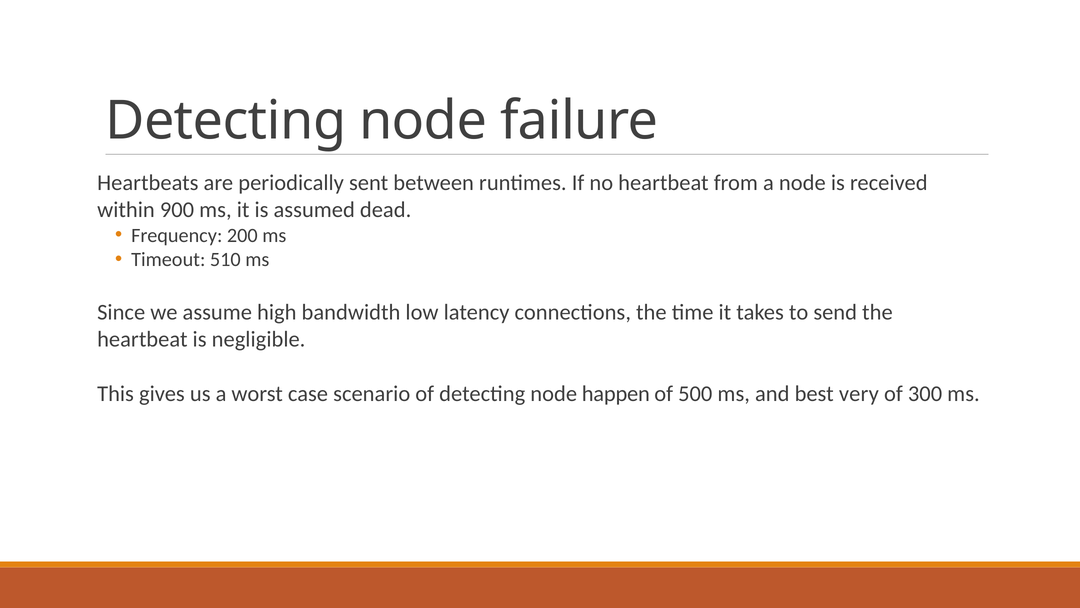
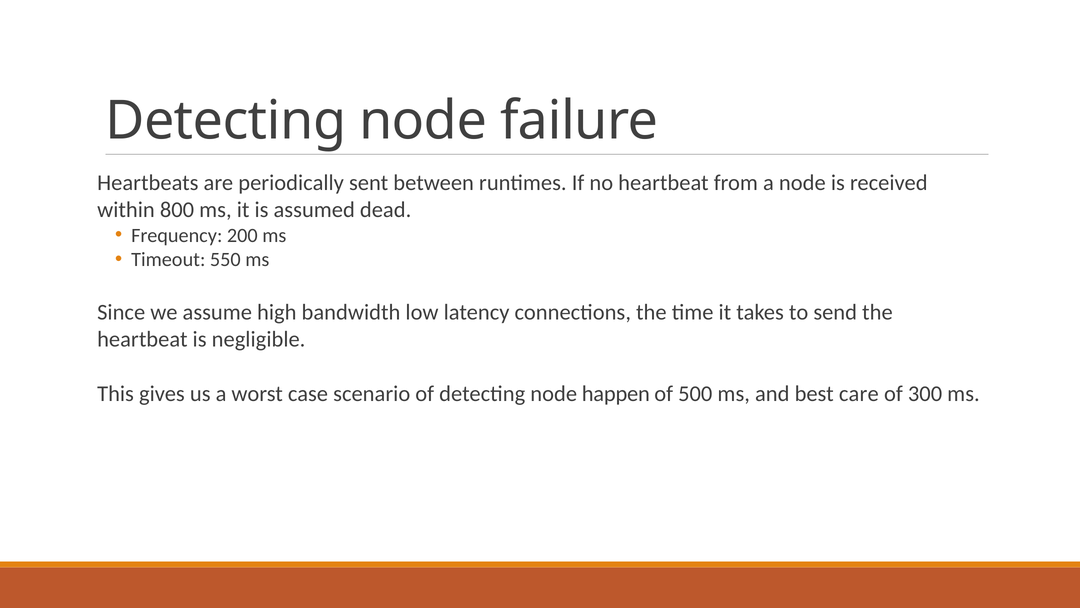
900: 900 -> 800 (177, 210)
510: 510 -> 550 (225, 259)
very: very -> care (859, 393)
